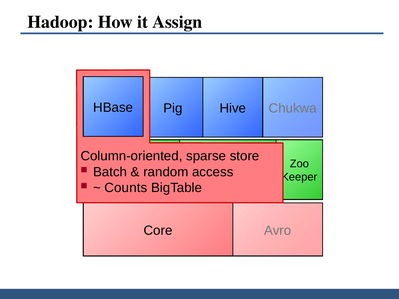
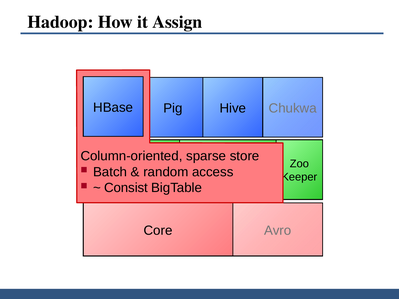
Counts: Counts -> Consist (126, 188)
